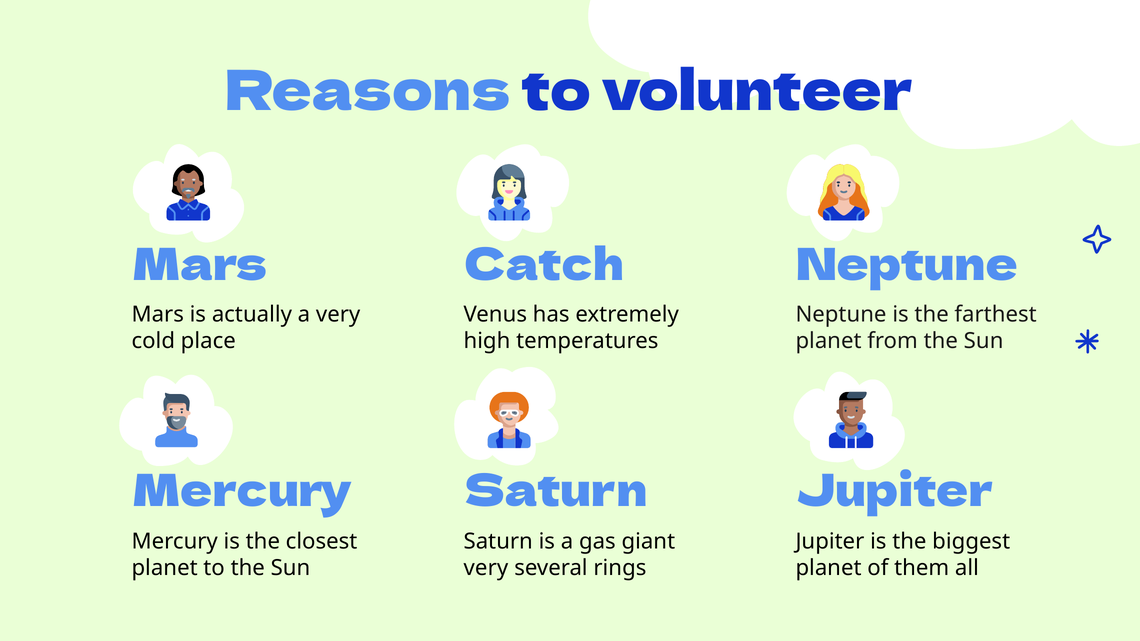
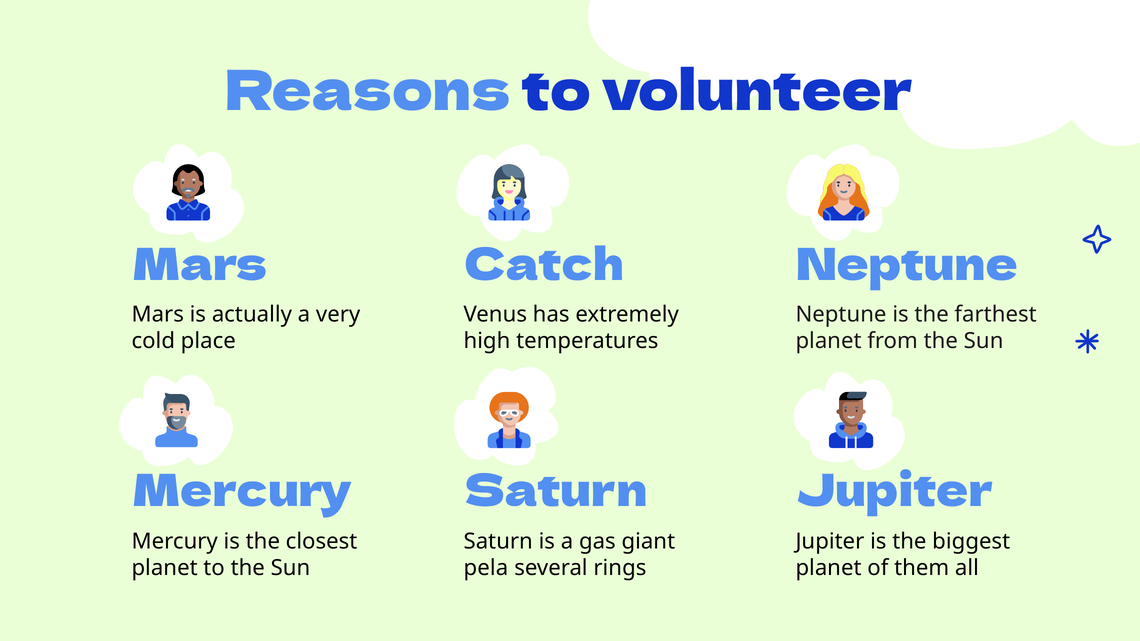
very: very -> pela (486, 568)
